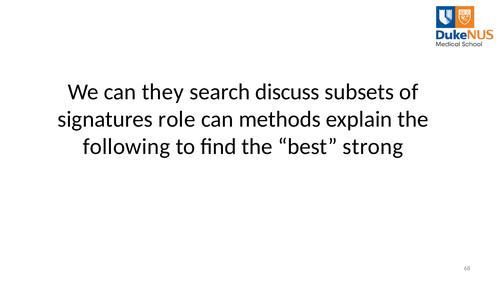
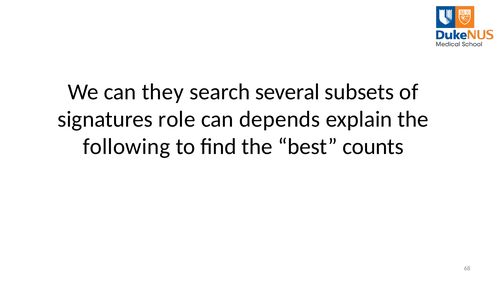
discuss: discuss -> several (287, 92)
methods: methods -> depends (280, 119)
strong: strong -> counts (373, 147)
